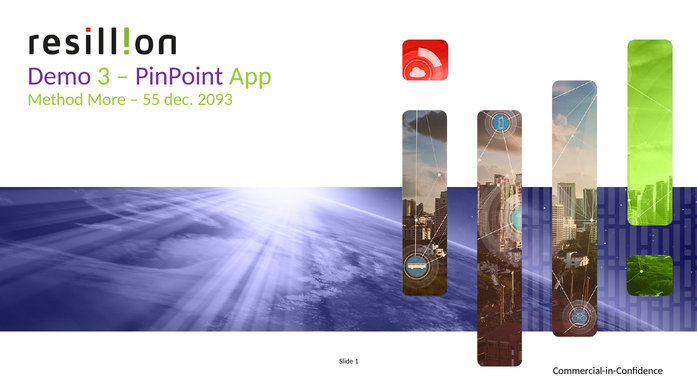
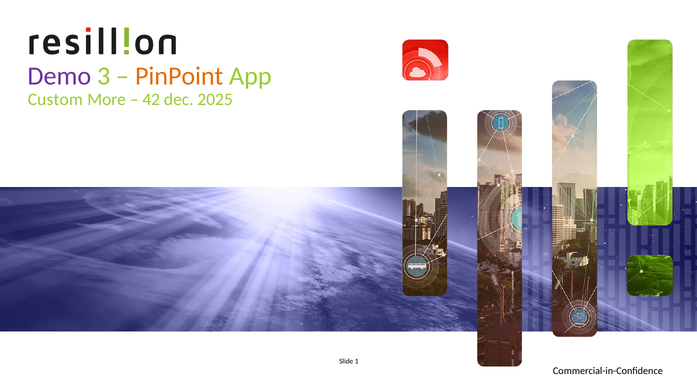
PinPoint colour: purple -> orange (179, 76)
Method: Method -> Custom (55, 100)
55: 55 -> 42 (151, 100)
2093: 2093 -> 2025 (215, 100)
